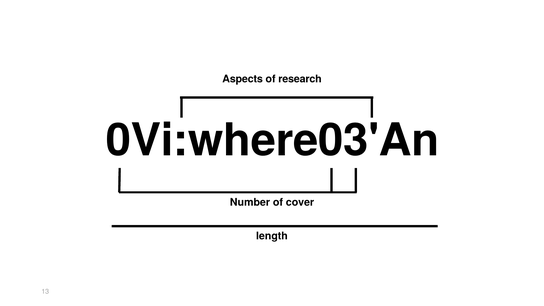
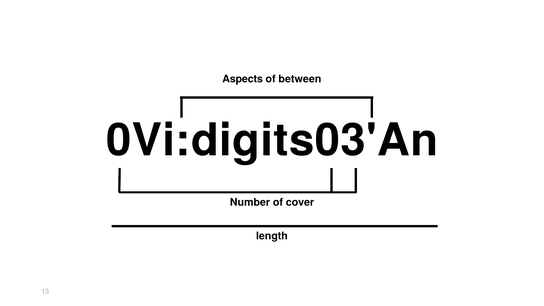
research: research -> between (300, 79)
0Vi:where03'An: 0Vi:where03'An -> 0Vi:digits03'An (272, 141)
